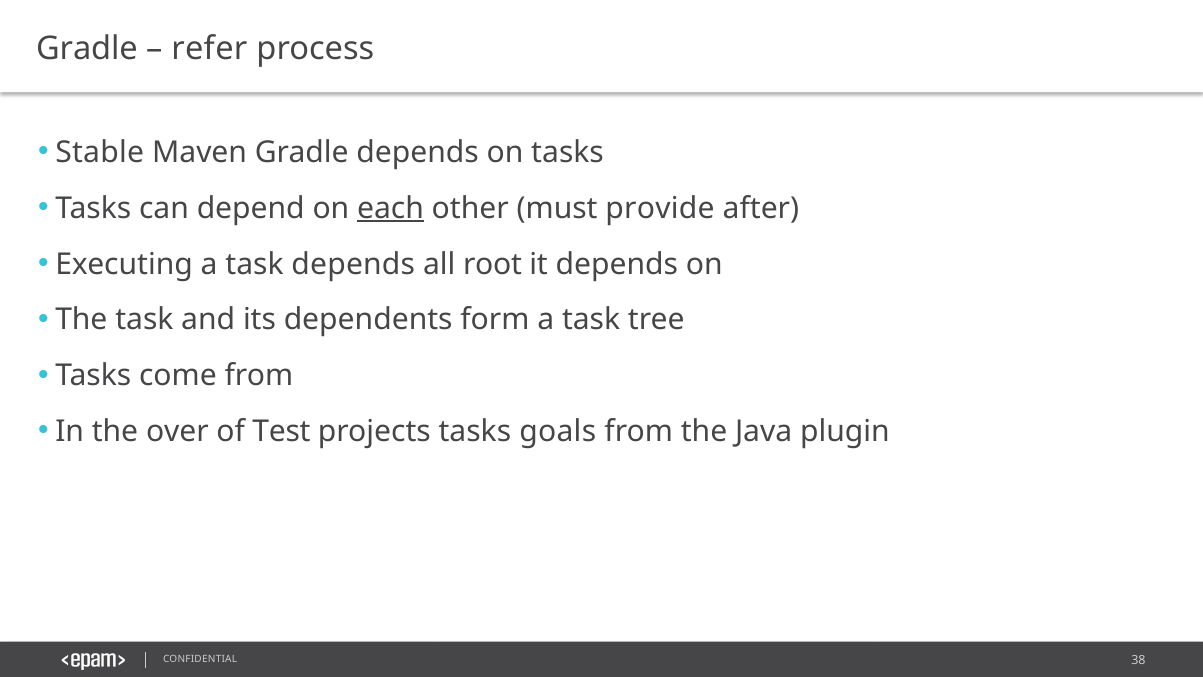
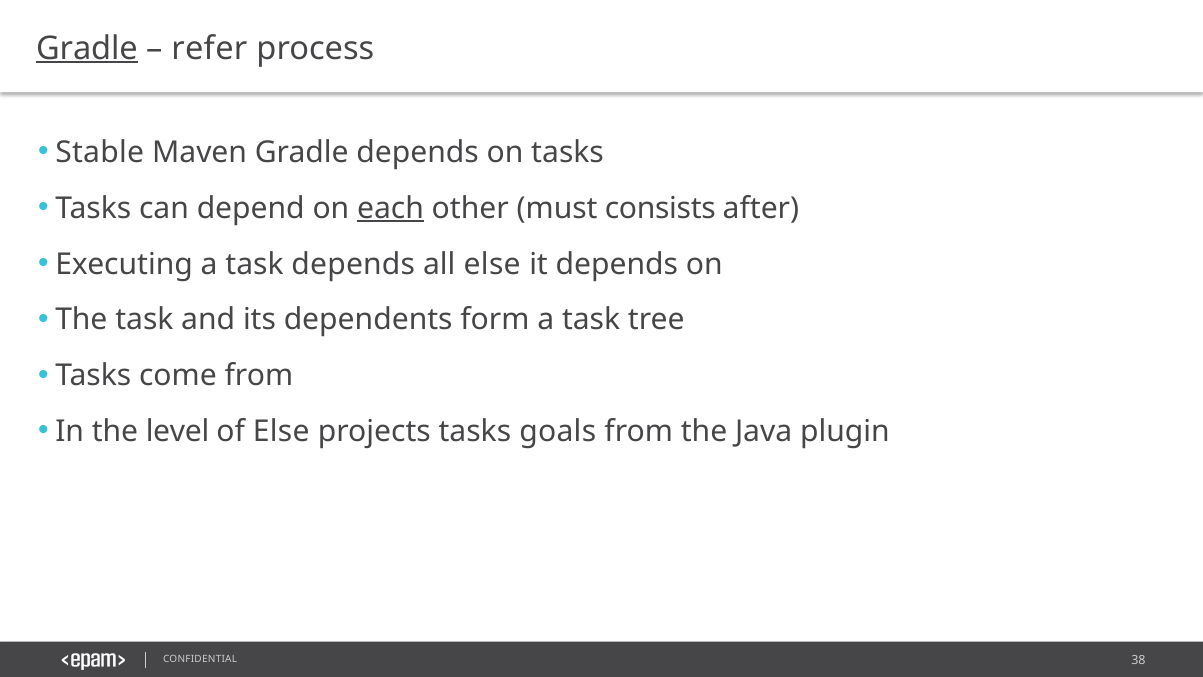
Gradle underline: none -> present (87, 48)
provide: provide -> consists (660, 208)
all root: root -> else (492, 264)
over: over -> level (178, 432)
of Test: Test -> Else (281, 432)
